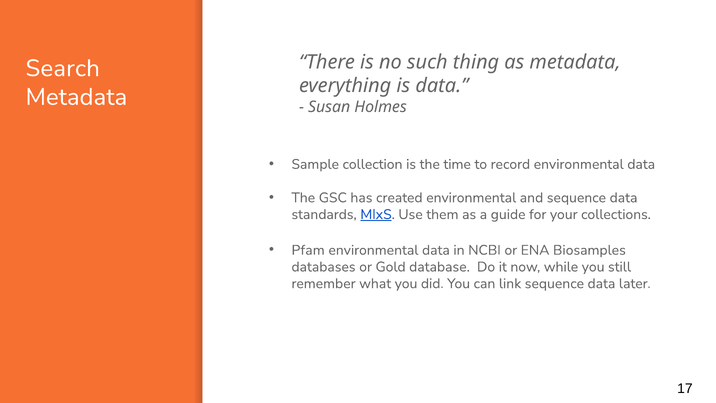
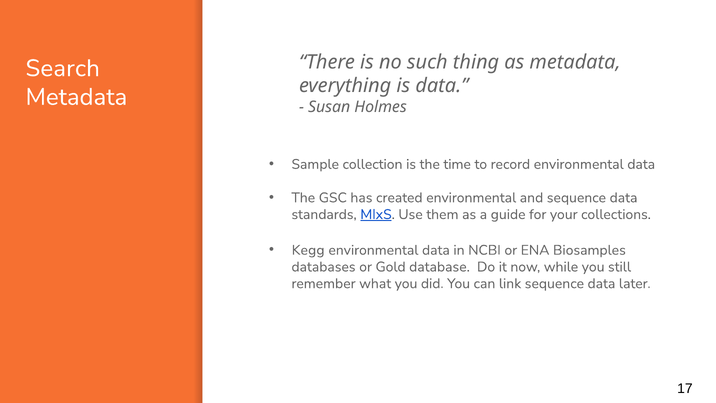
Pfam: Pfam -> Kegg (308, 250)
